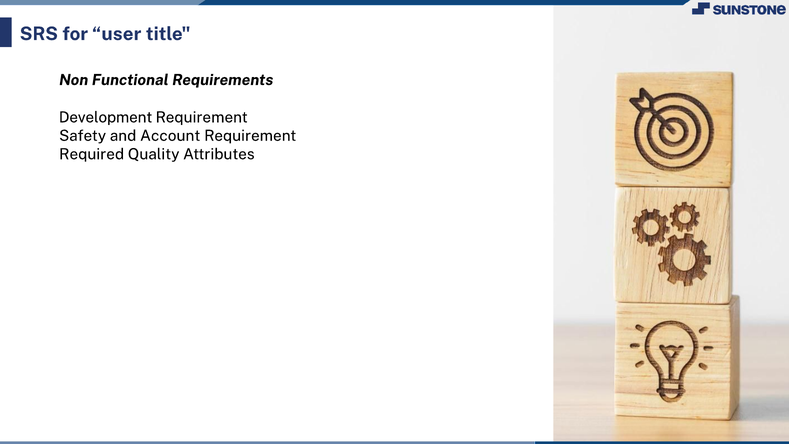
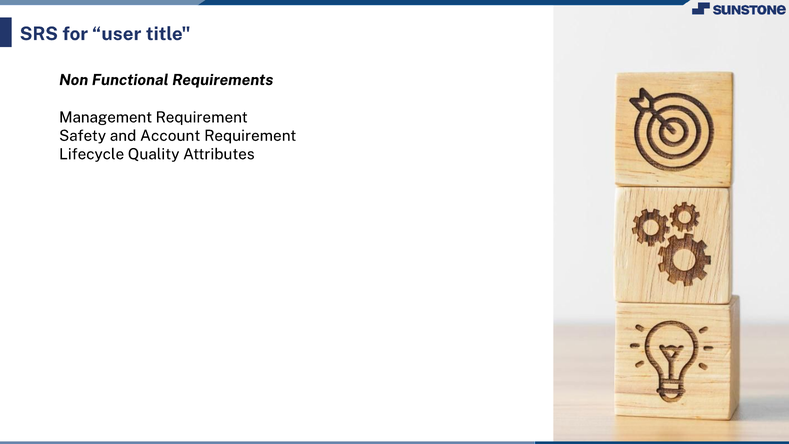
Development: Development -> Management (106, 117)
Required: Required -> Lifecycle (92, 154)
